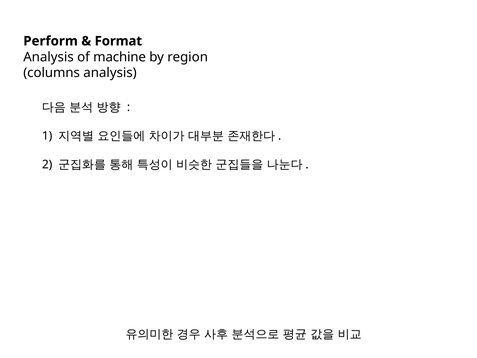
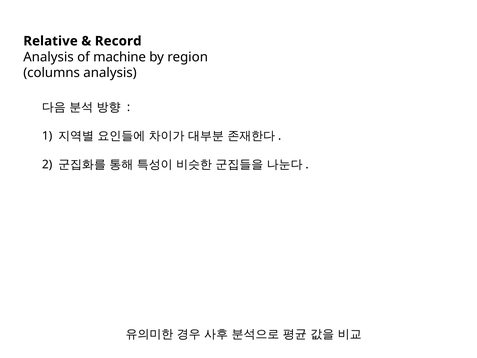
Perform: Perform -> Relative (51, 41)
Format: Format -> Record (118, 41)
